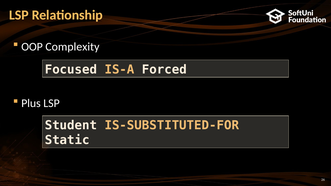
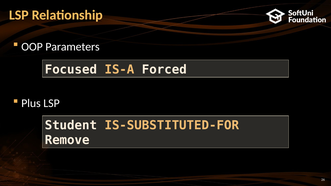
Complexity: Complexity -> Parameters (72, 47)
Static: Static -> Remove (67, 140)
